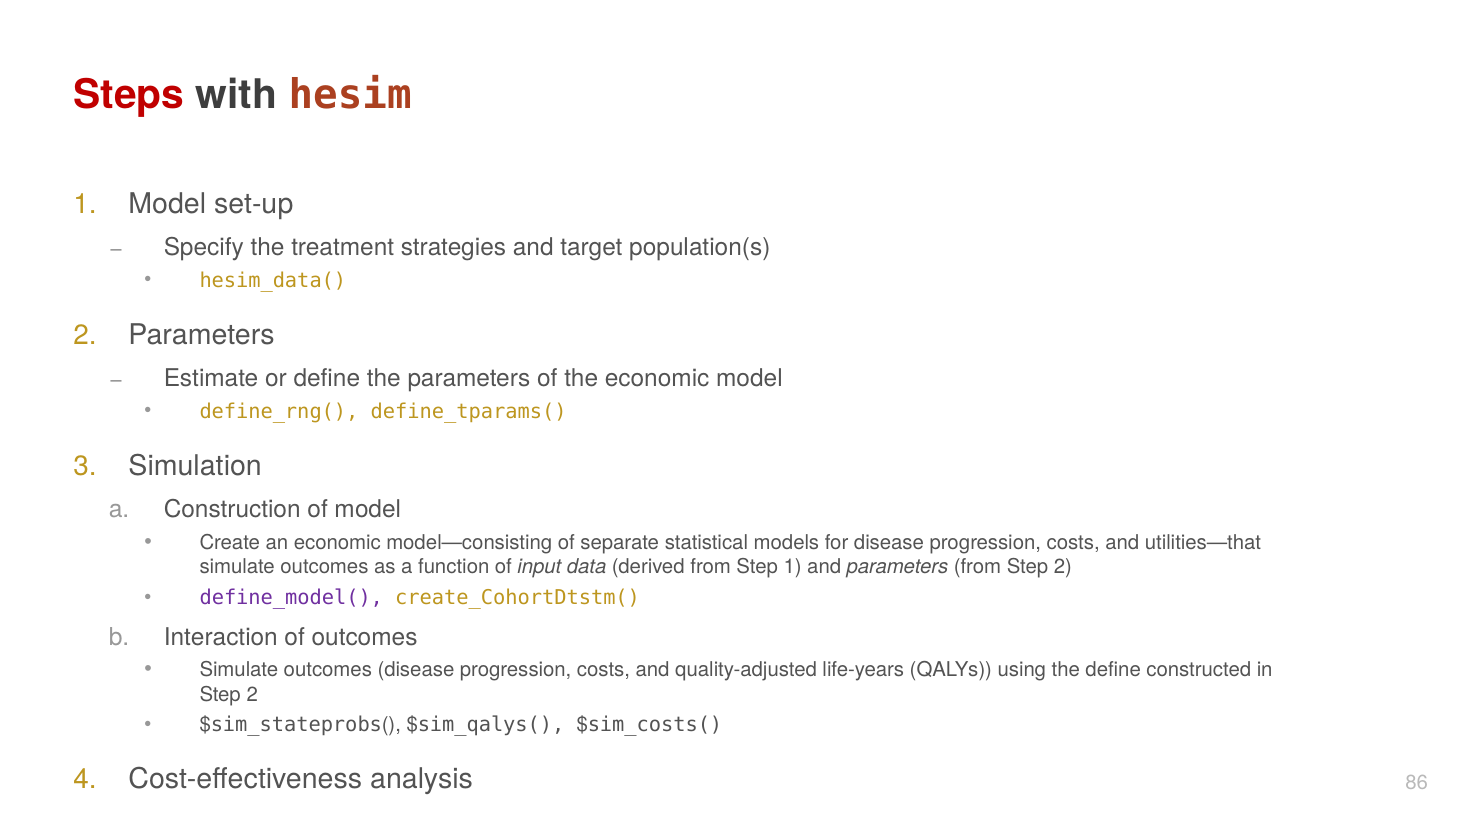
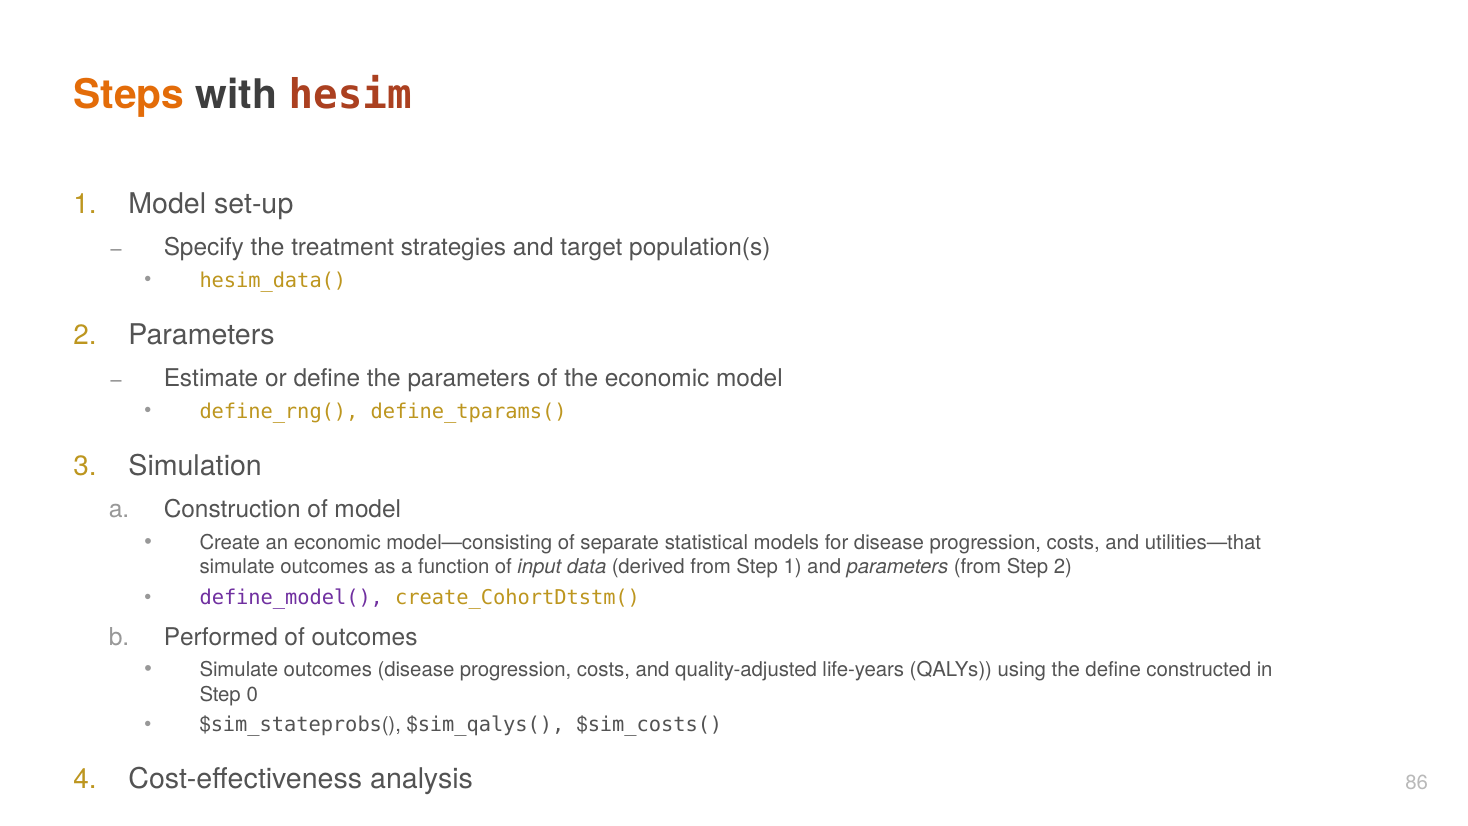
Steps colour: red -> orange (129, 95)
Interaction: Interaction -> Performed (221, 637)
2: 2 -> 0 (252, 694)
